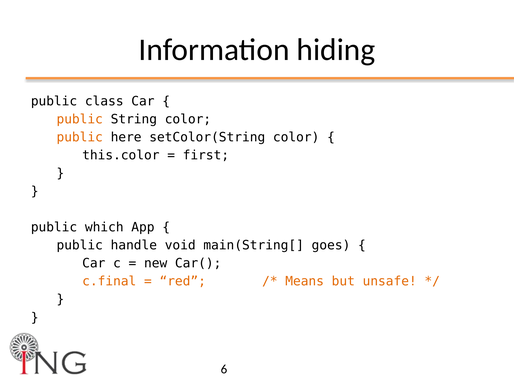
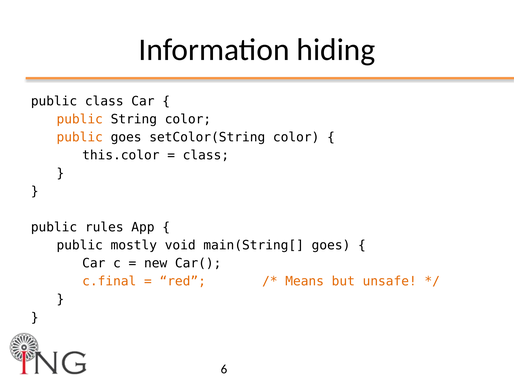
public here: here -> goes (126, 137)
first: first -> class (206, 155)
which: which -> rules (104, 227)
handle: handle -> mostly (134, 245)
